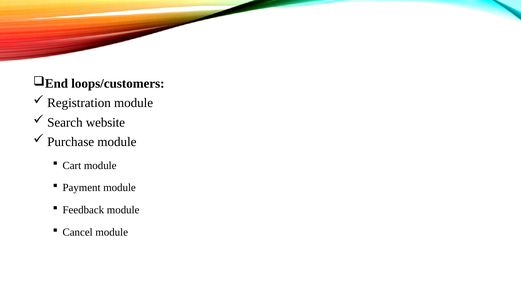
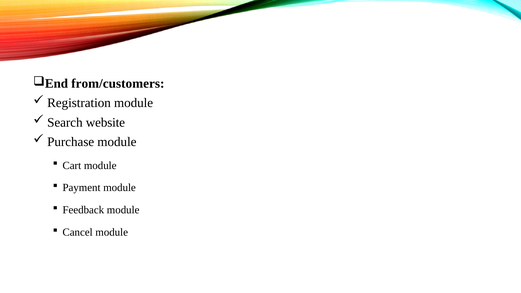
loops/customers: loops/customers -> from/customers (118, 83)
